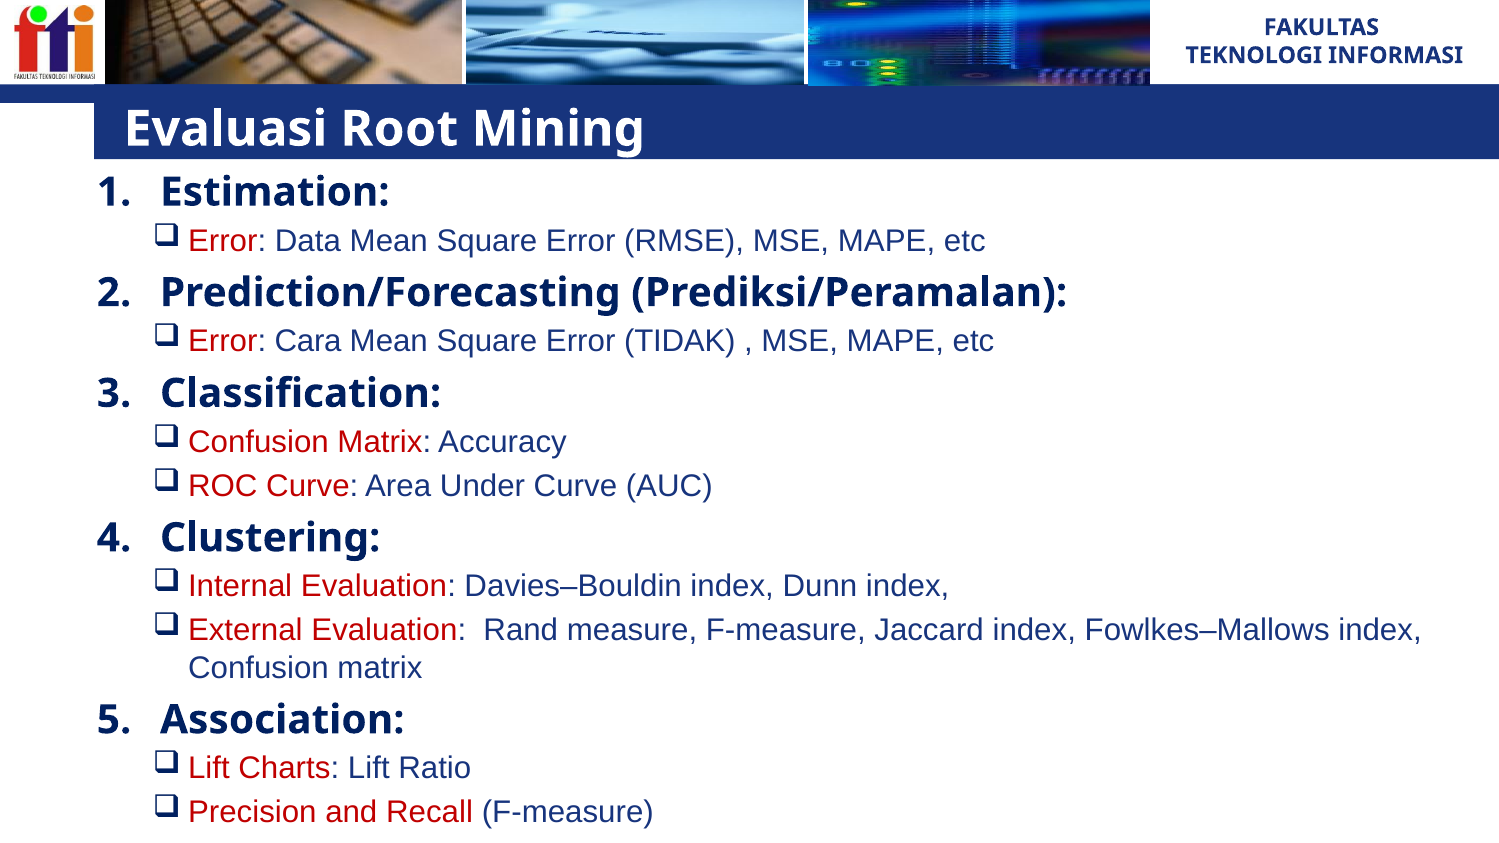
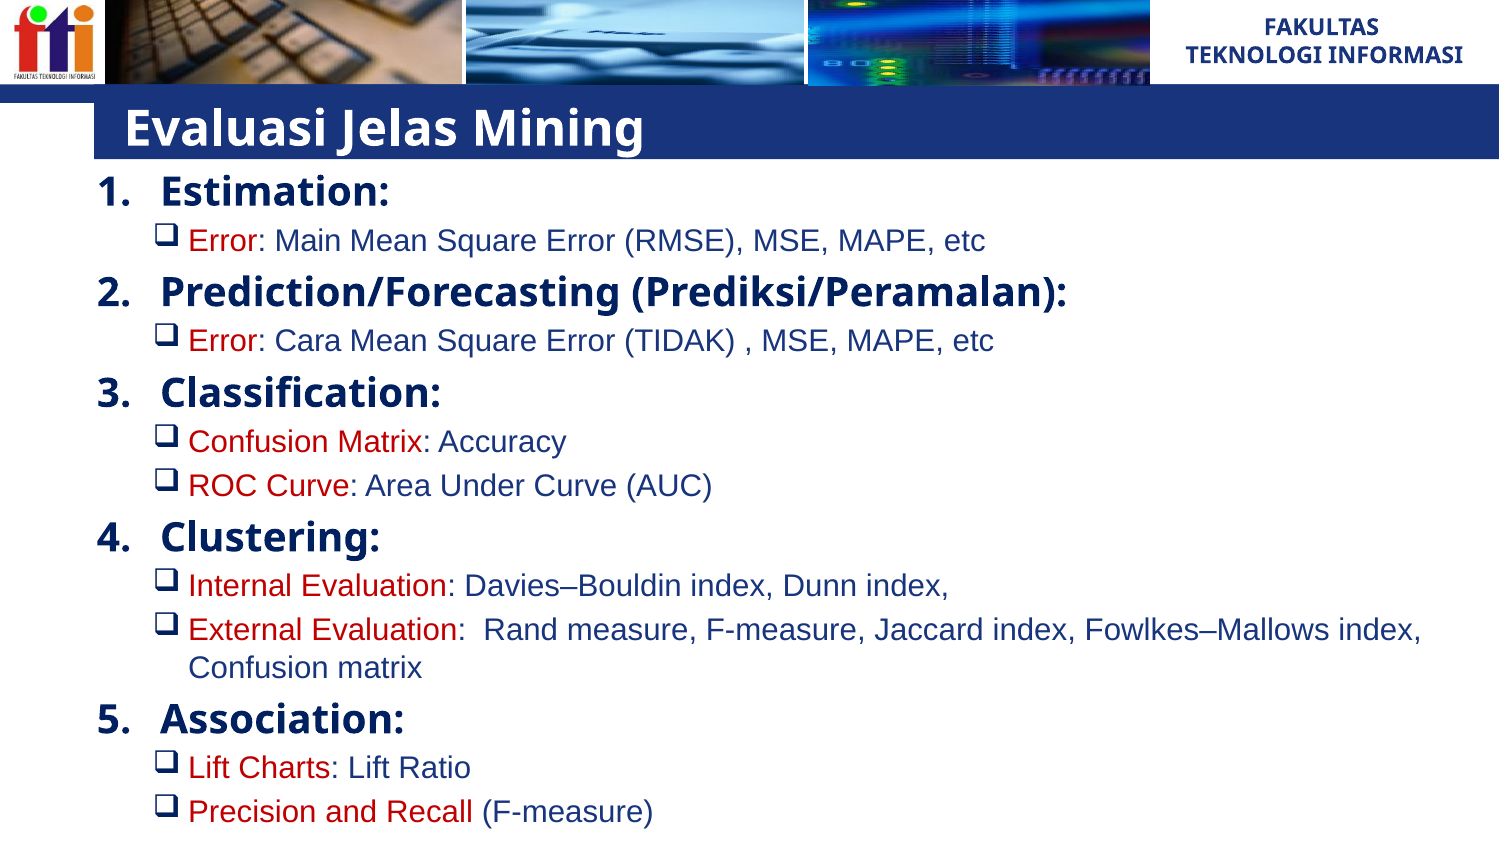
Root: Root -> Jelas (399, 129)
Data: Data -> Main (308, 241)
